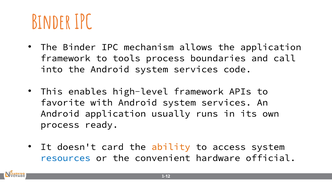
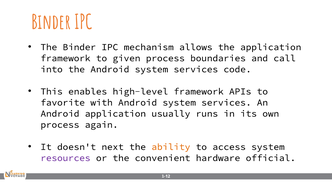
tools: tools -> given (126, 58)
ready: ready -> again (102, 125)
card: card -> next (113, 147)
resources colour: blue -> purple (65, 158)
